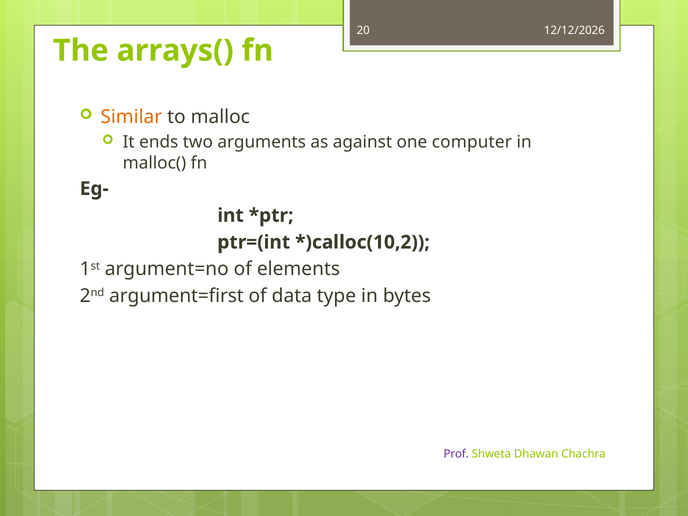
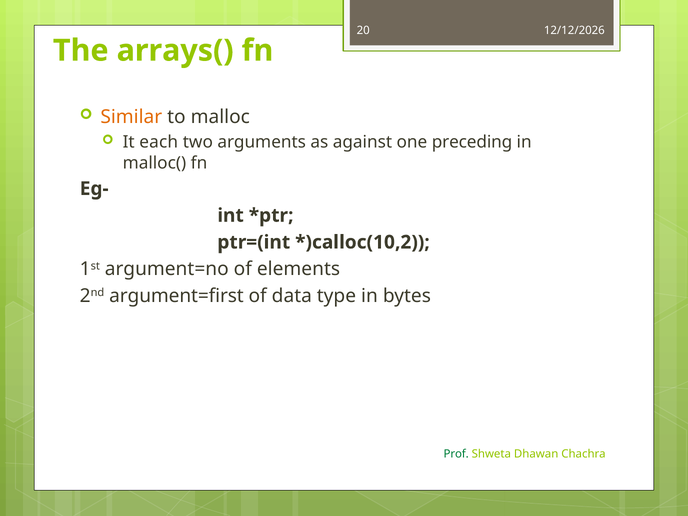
ends: ends -> each (159, 142)
computer: computer -> preceding (472, 142)
Prof colour: purple -> green (456, 454)
